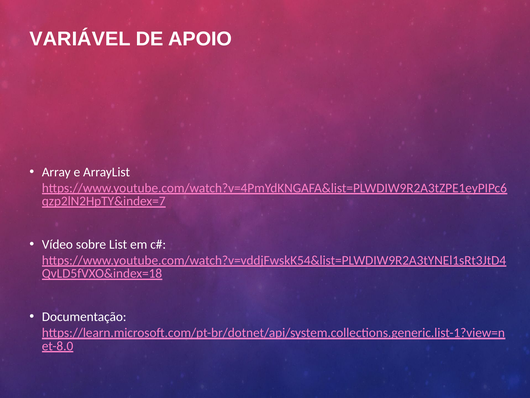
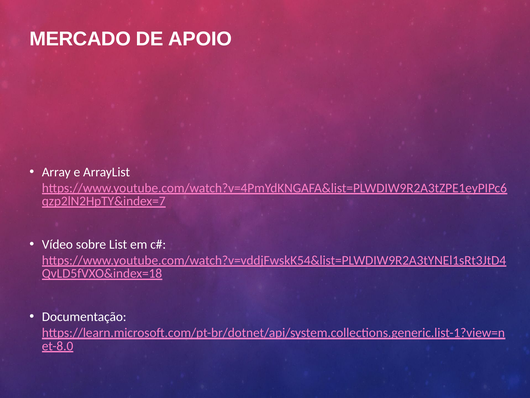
VARIÁVEL: VARIÁVEL -> MERCADO (80, 39)
